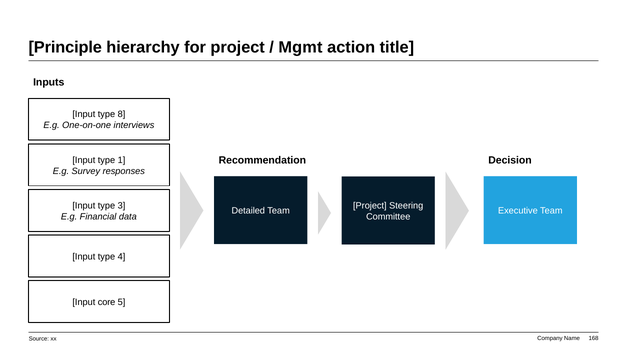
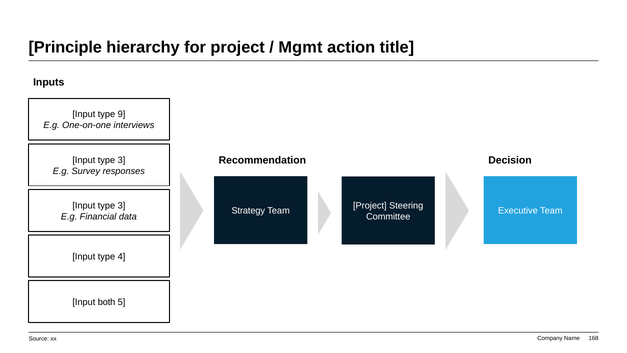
8: 8 -> 9 (121, 114)
1: 1 -> 3 (121, 160)
Detailed: Detailed -> Strategy (248, 211)
core: core -> both (107, 302)
